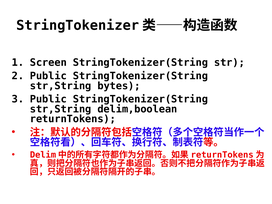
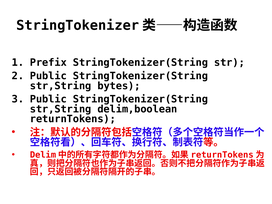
Screen: Screen -> Prefix (48, 63)
